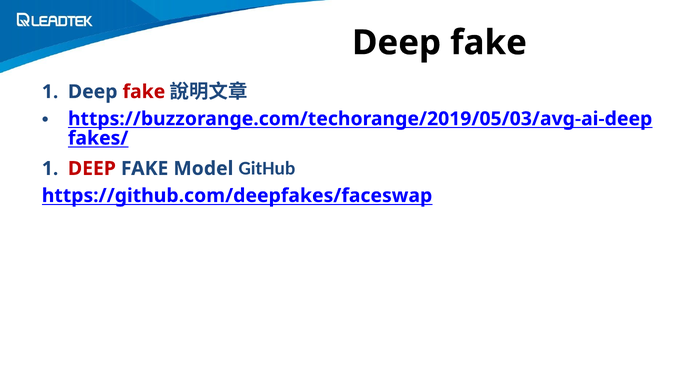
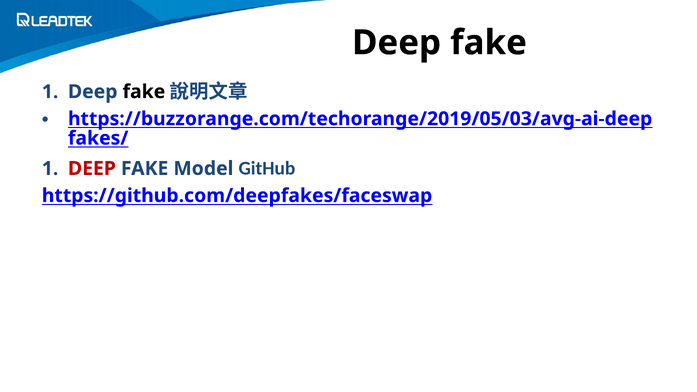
fake colour: red -> black (144, 92)
